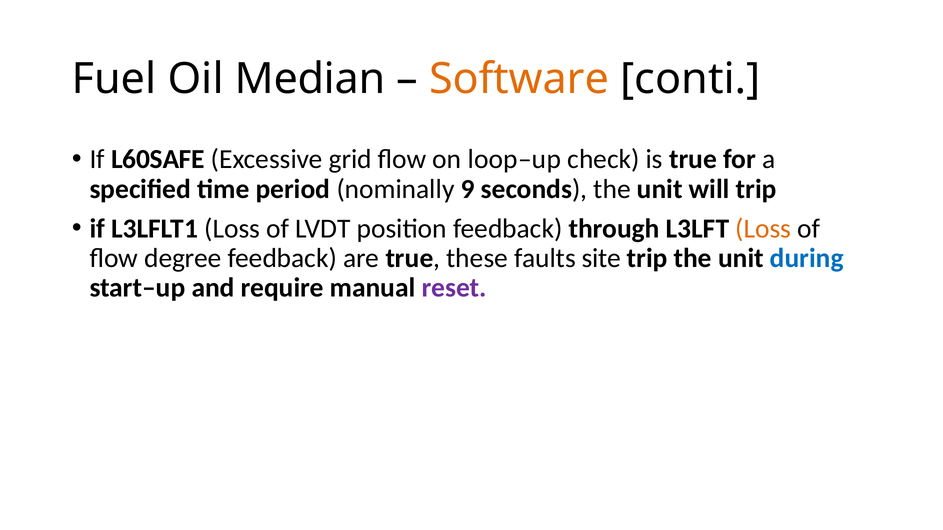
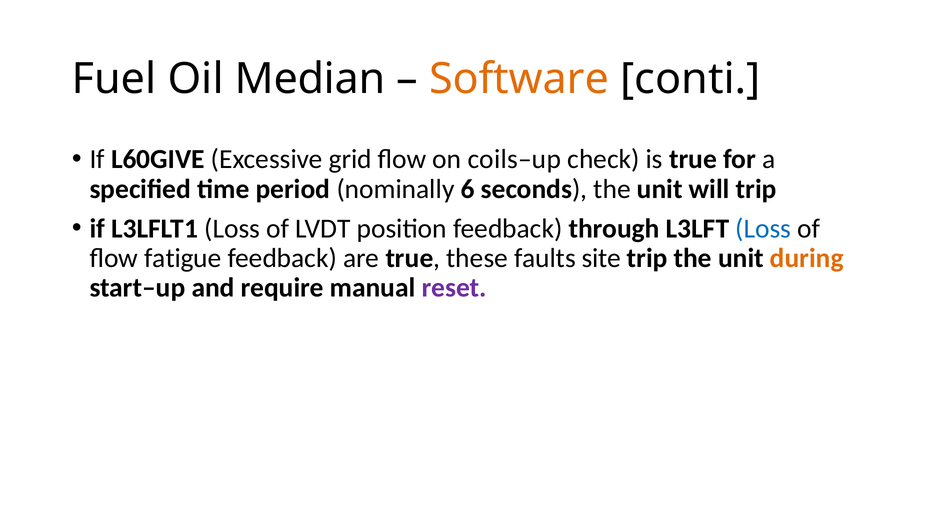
L60SAFE: L60SAFE -> L60GIVE (158, 159)
loop–up: loop–up -> coils–up (514, 159)
9: 9 -> 6 (468, 189)
Loss colour: orange -> blue (763, 229)
degree: degree -> fatigue (183, 258)
during colour: blue -> orange (807, 258)
